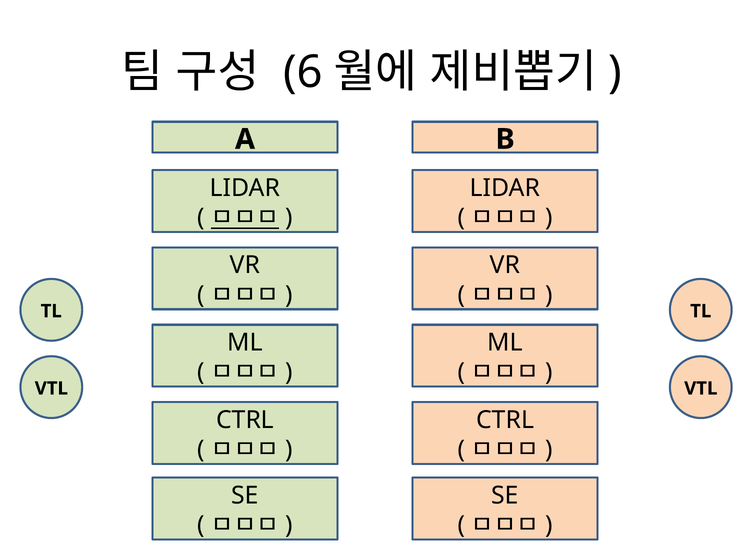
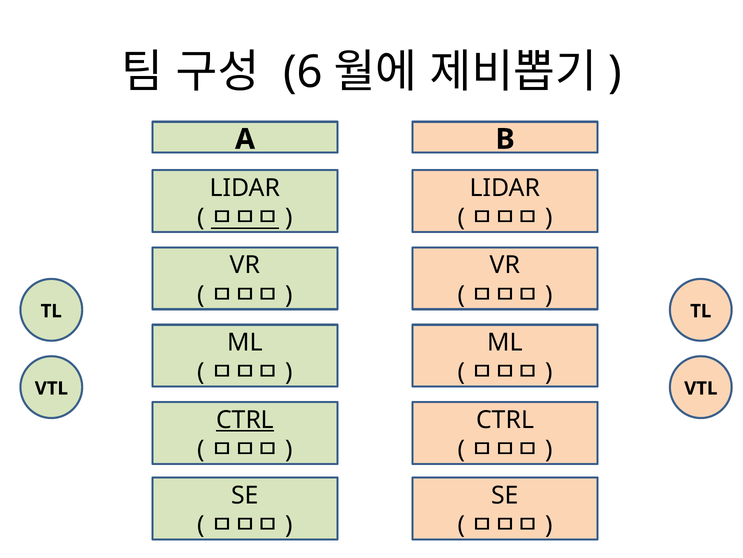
CTRL underline: none -> present (245, 419)
